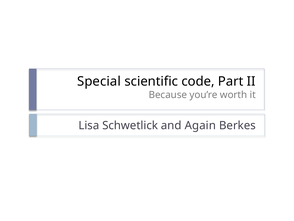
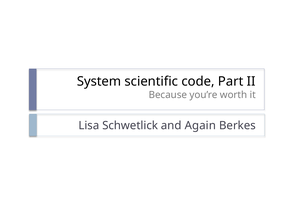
Special: Special -> System (99, 81)
